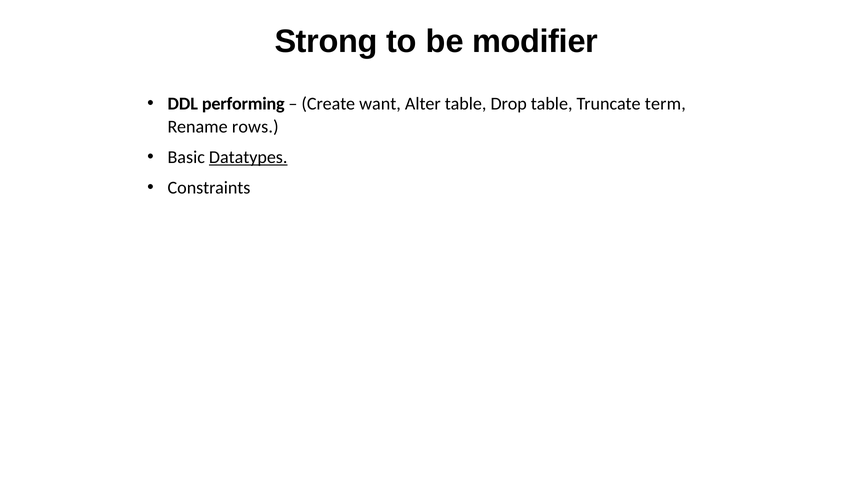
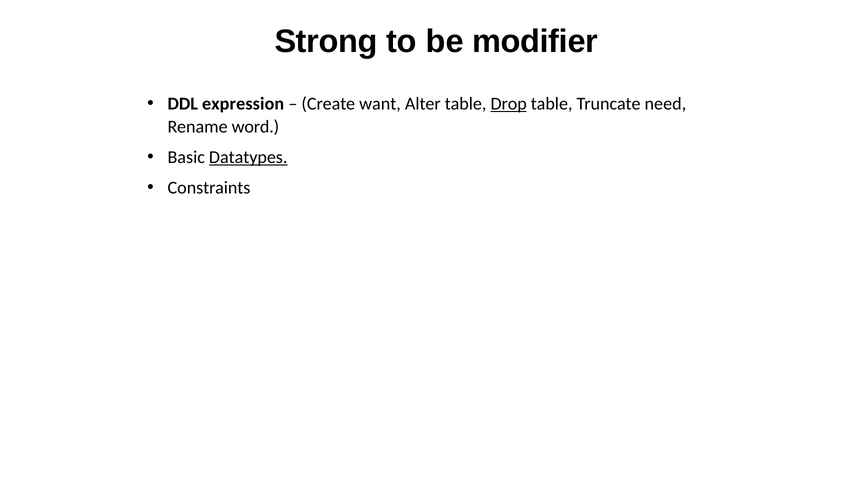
performing: performing -> expression (243, 104)
Drop underline: none -> present (509, 104)
term: term -> need (665, 104)
rows: rows -> word (255, 127)
